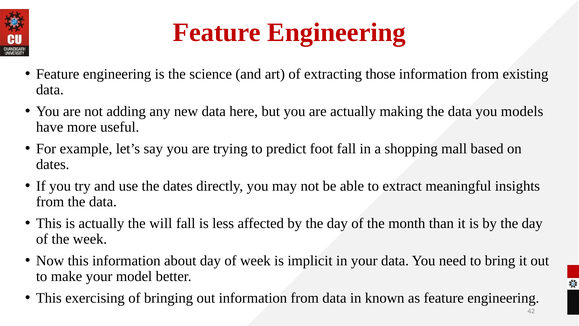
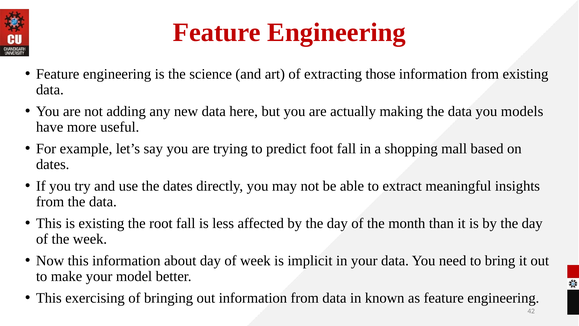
is actually: actually -> existing (101, 223)
will: will -> root (161, 223)
